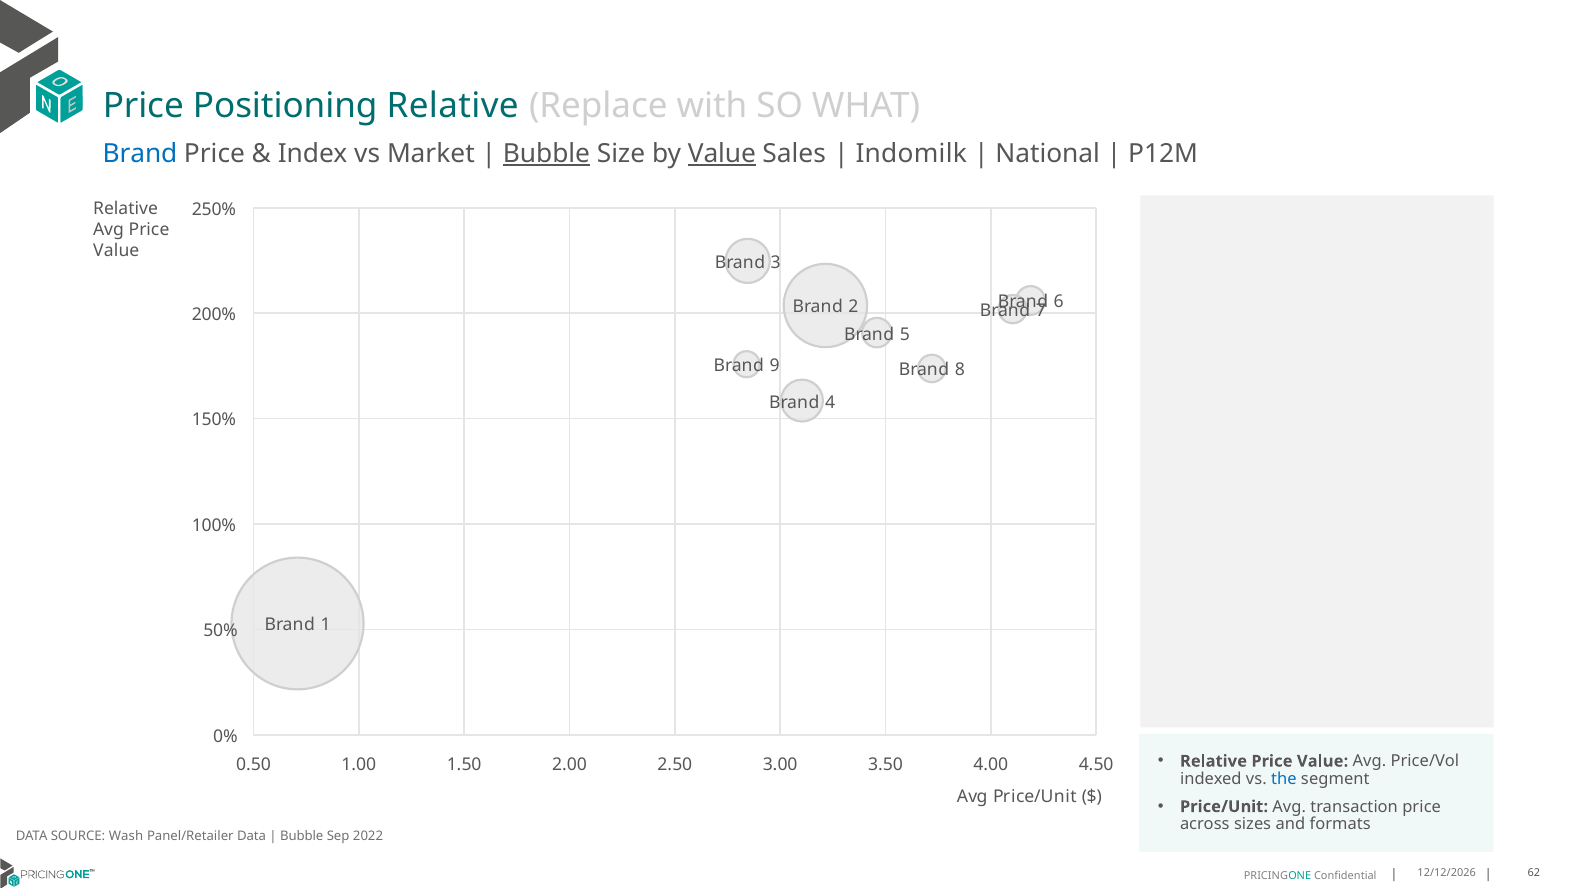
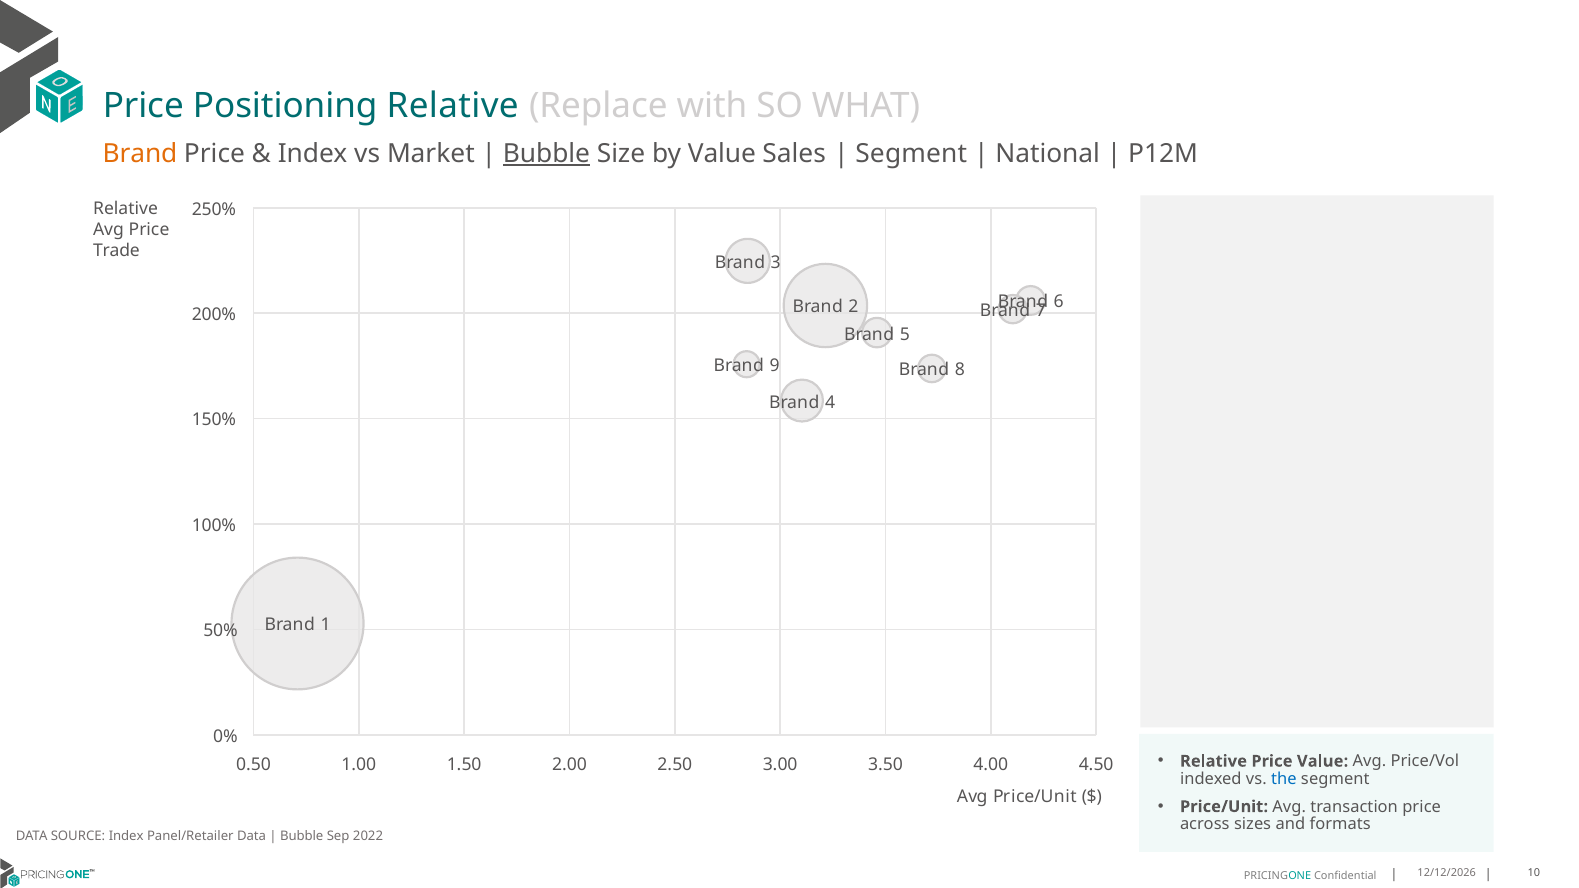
Brand colour: blue -> orange (140, 154)
Value underline: present -> none (722, 154)
Indomilk: Indomilk -> Segment (911, 154)
Value: Value -> Trade (116, 251)
SOURCE Wash: Wash -> Index (126, 837)
62: 62 -> 10 (1534, 873)
